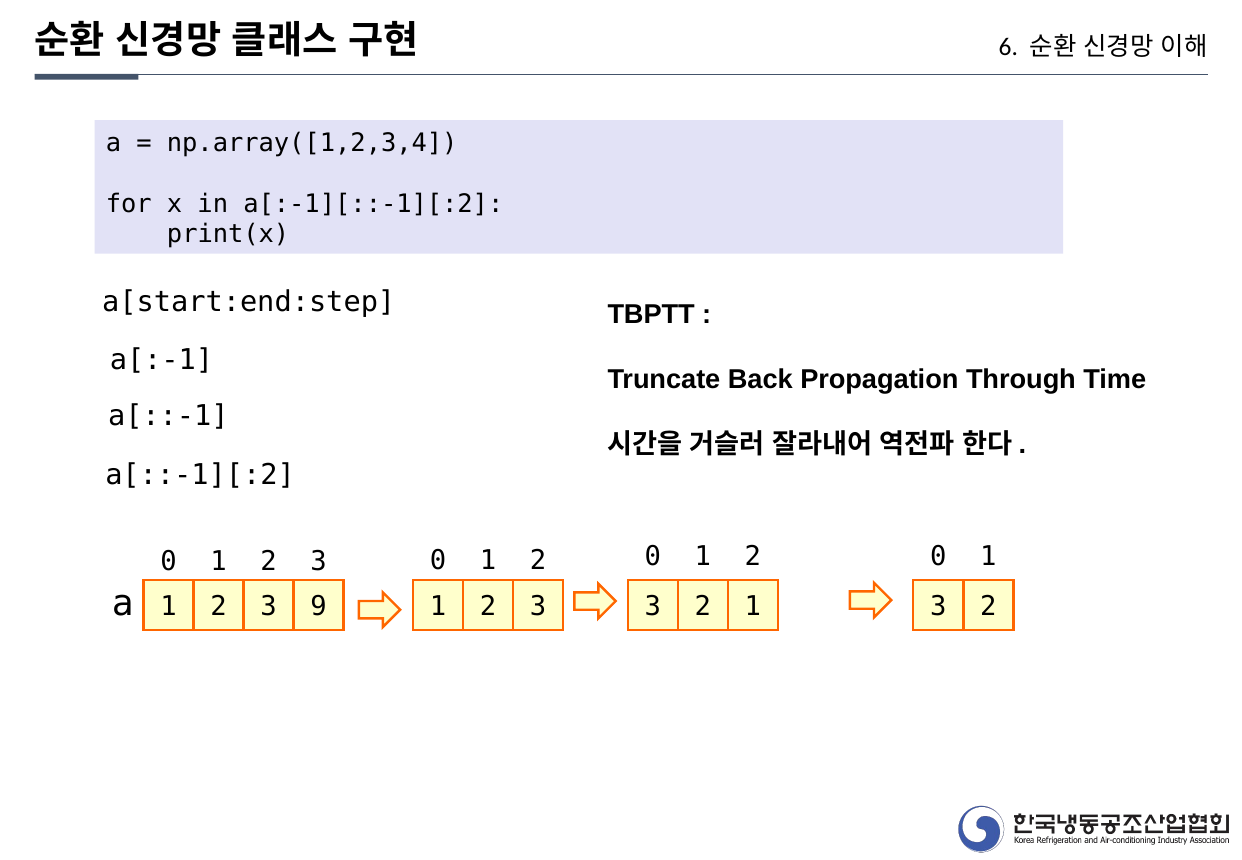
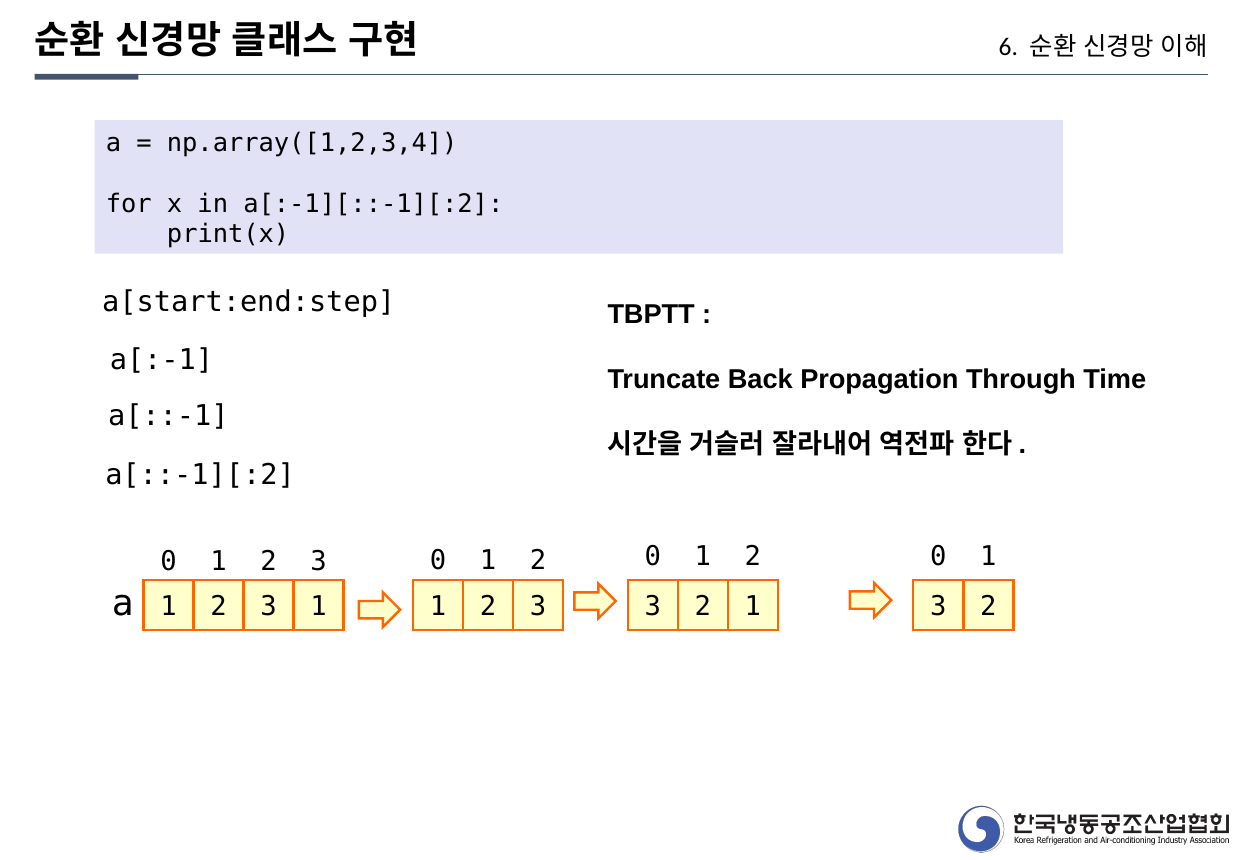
9: 9 -> 1 (319, 607)
